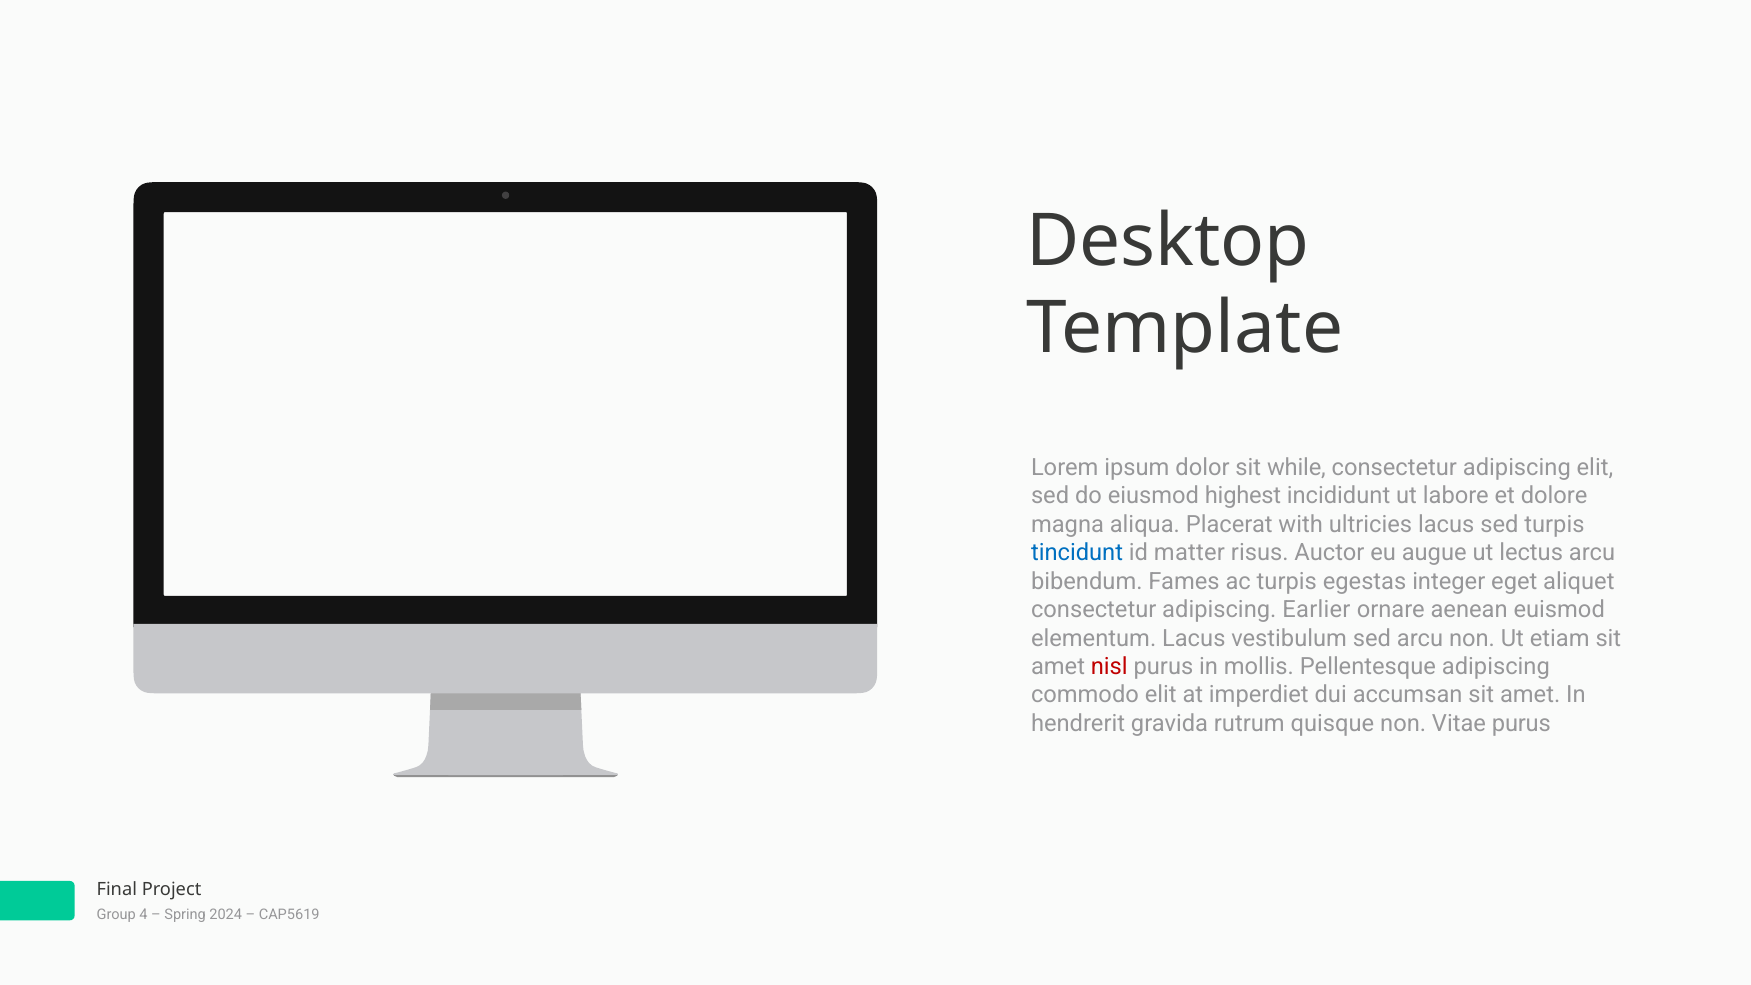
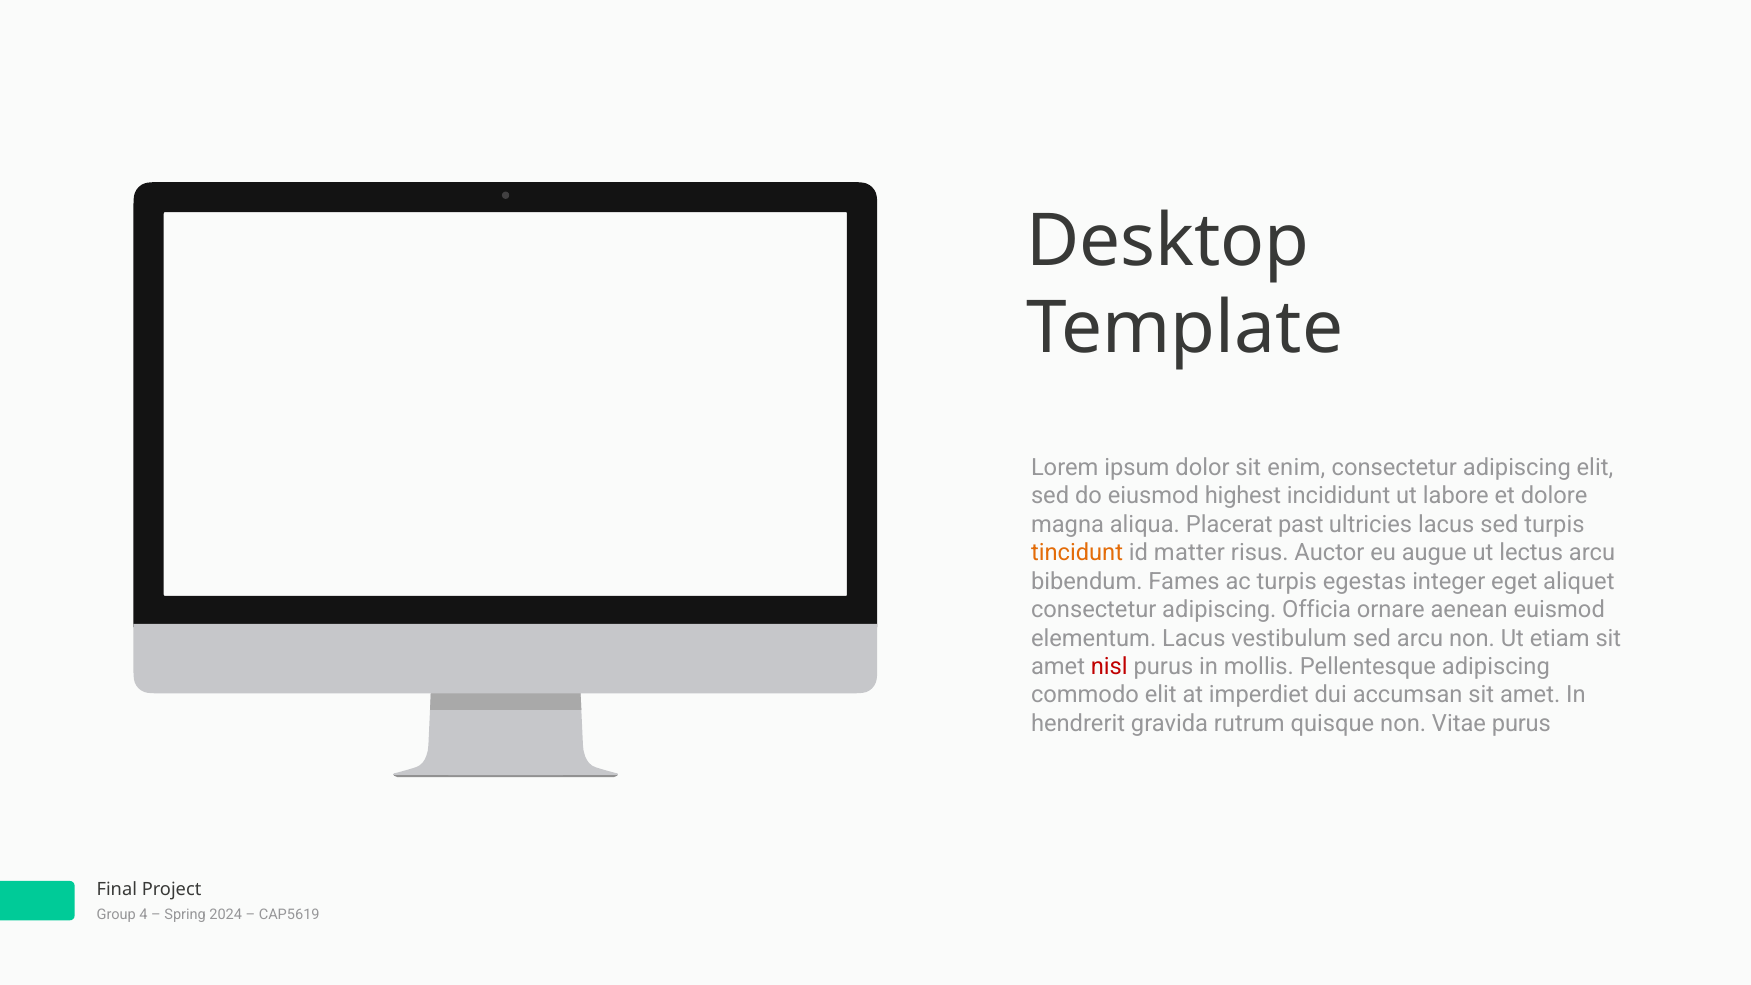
while: while -> enim (1296, 468)
with: with -> past (1301, 524)
tincidunt colour: blue -> orange (1077, 553)
Earlier: Earlier -> Officia (1317, 610)
